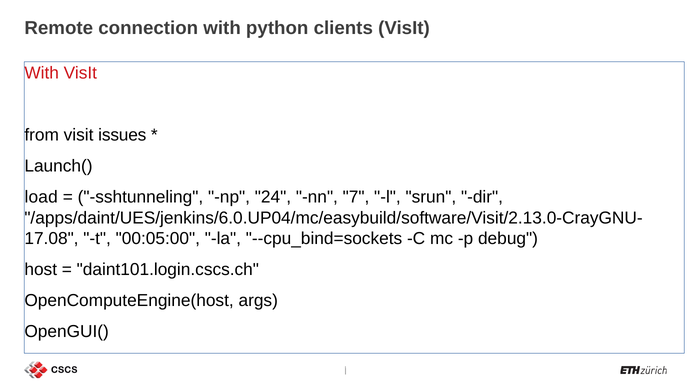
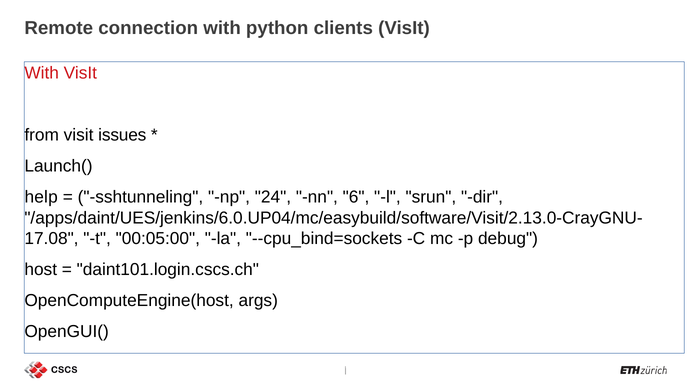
load: load -> help (41, 197)
7: 7 -> 6 (356, 197)
